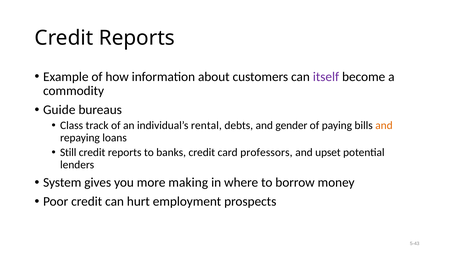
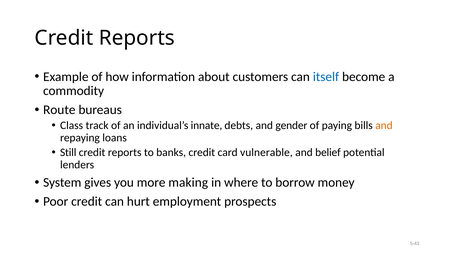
itself colour: purple -> blue (326, 77)
Guide: Guide -> Route (59, 110)
rental: rental -> innate (207, 126)
professors: professors -> vulnerable (266, 153)
upset: upset -> belief (328, 153)
